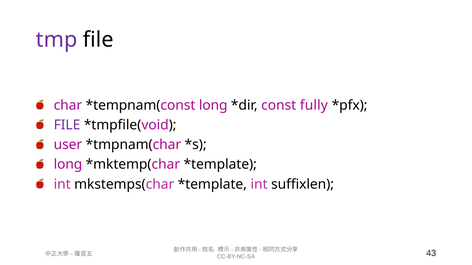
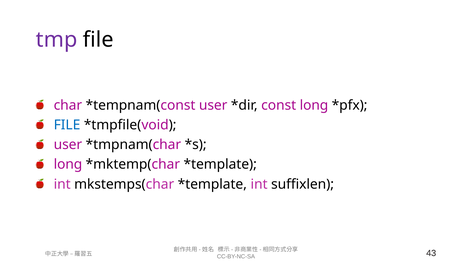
long: long -> user (213, 105)
const fully: fully -> long (314, 105)
FILE colour: purple -> blue (67, 125)
